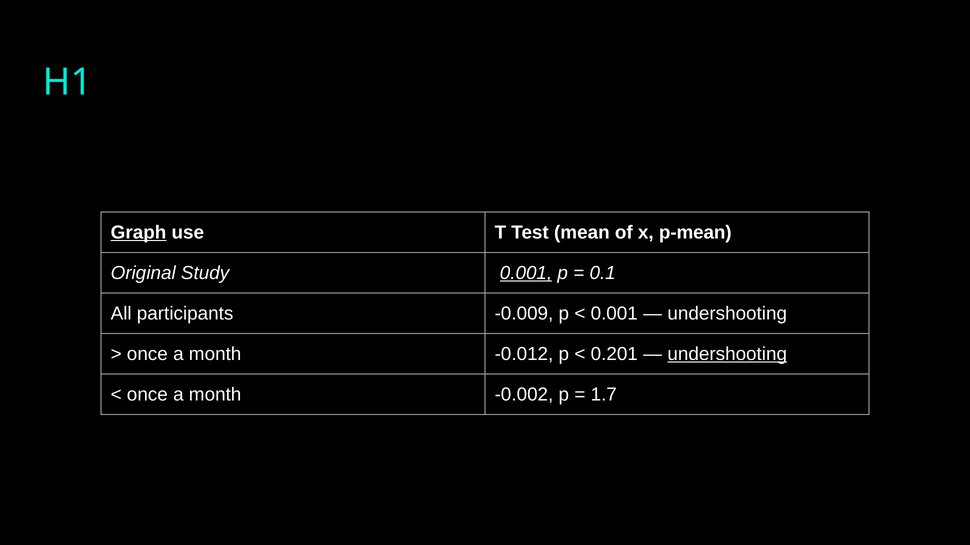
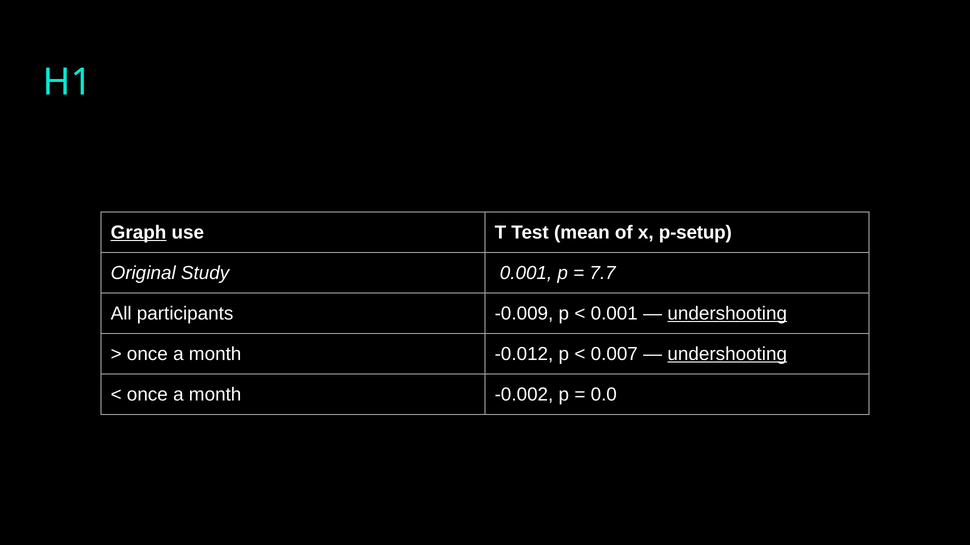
p-mean: p-mean -> p-setup (695, 233)
0.001 underline: present -> none (526, 273)
0.1: 0.1 -> 7.7 (603, 273)
undershooting underline: none -> present (727, 314)
0.201: 0.201 -> 0.007 (614, 354)
1.7: 1.7 -> 0.0 (604, 395)
